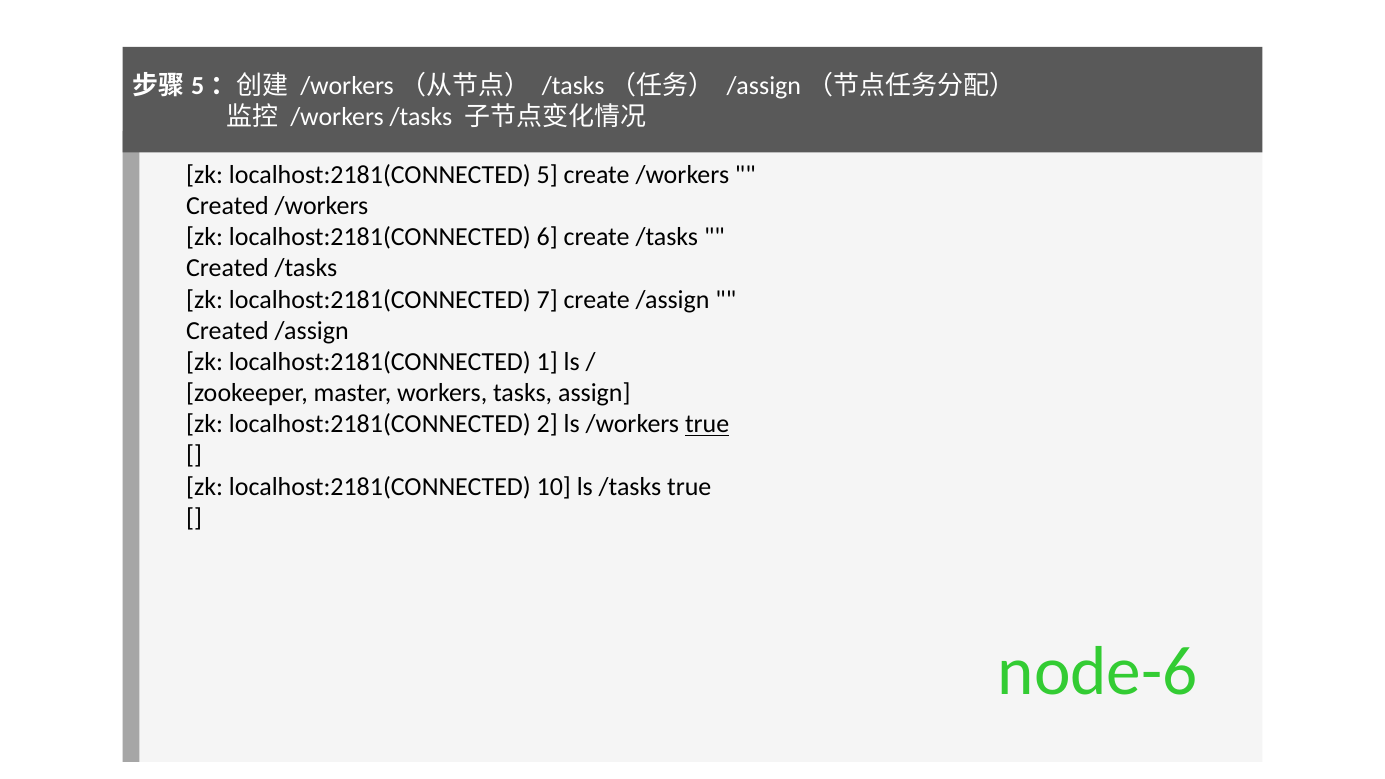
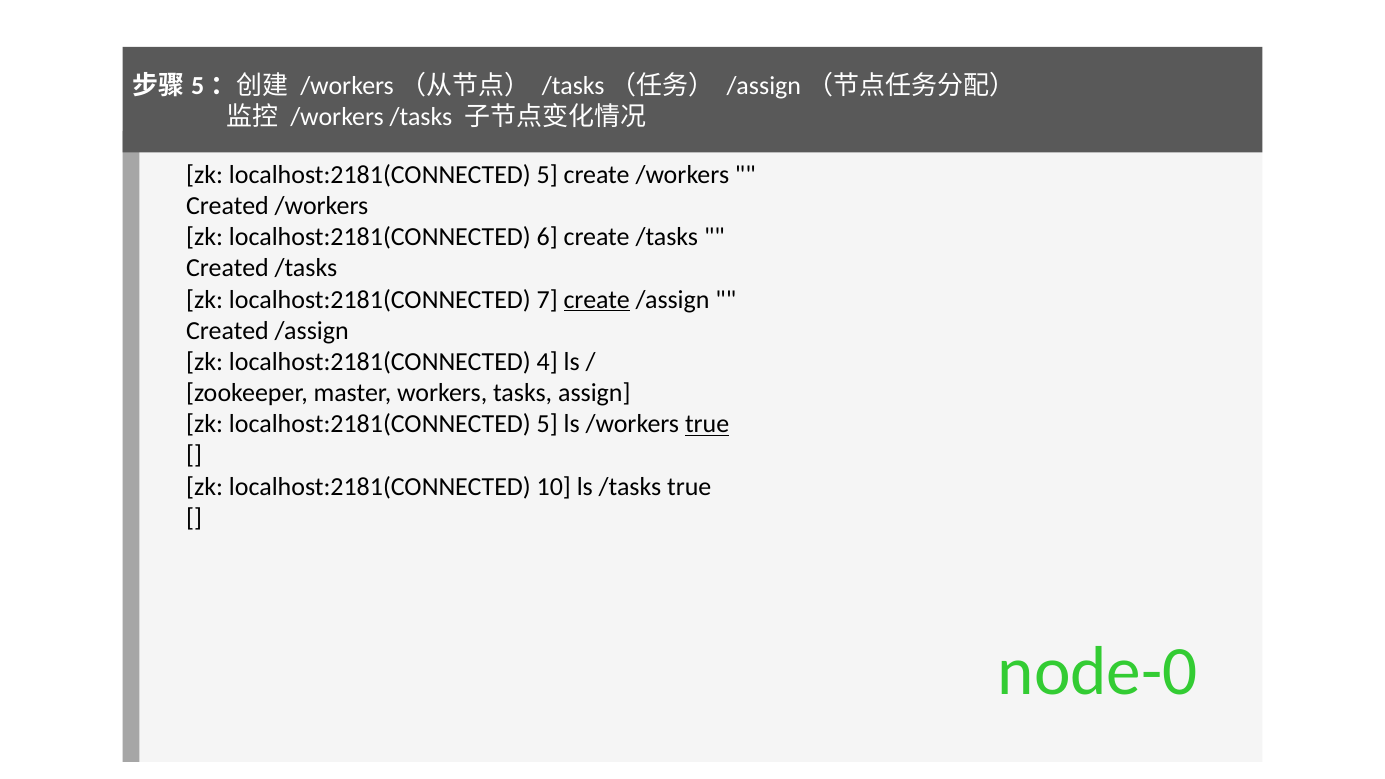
create underline: none -> present (597, 300)
1: 1 -> 4 (547, 362)
2: 2 -> 5 (547, 424)
node-6: node-6 -> node-0 (1098, 672)
